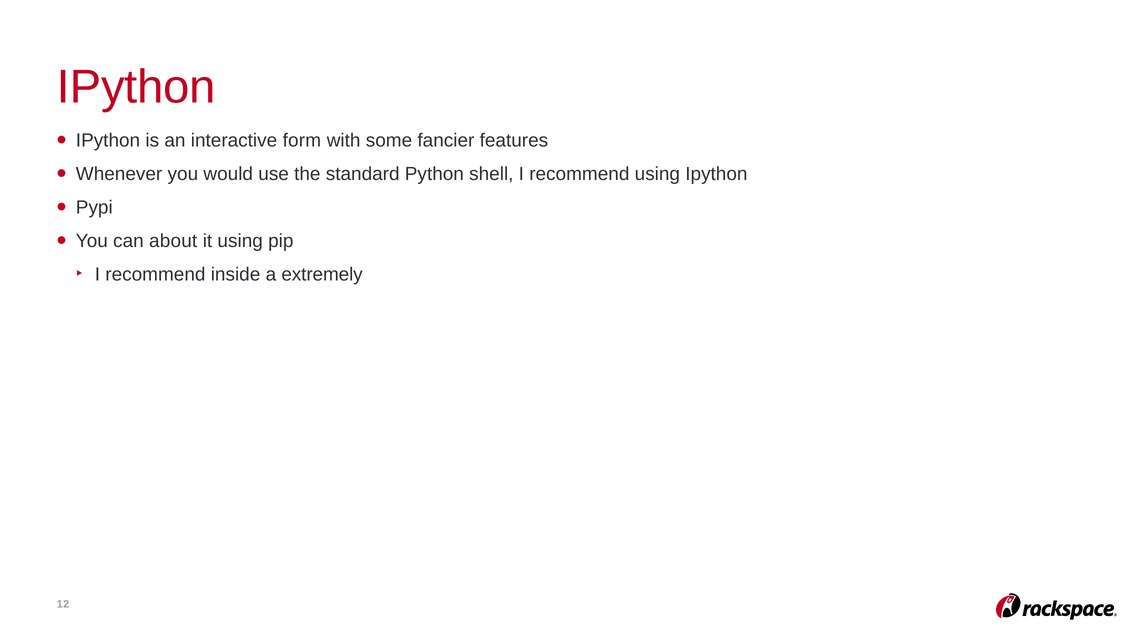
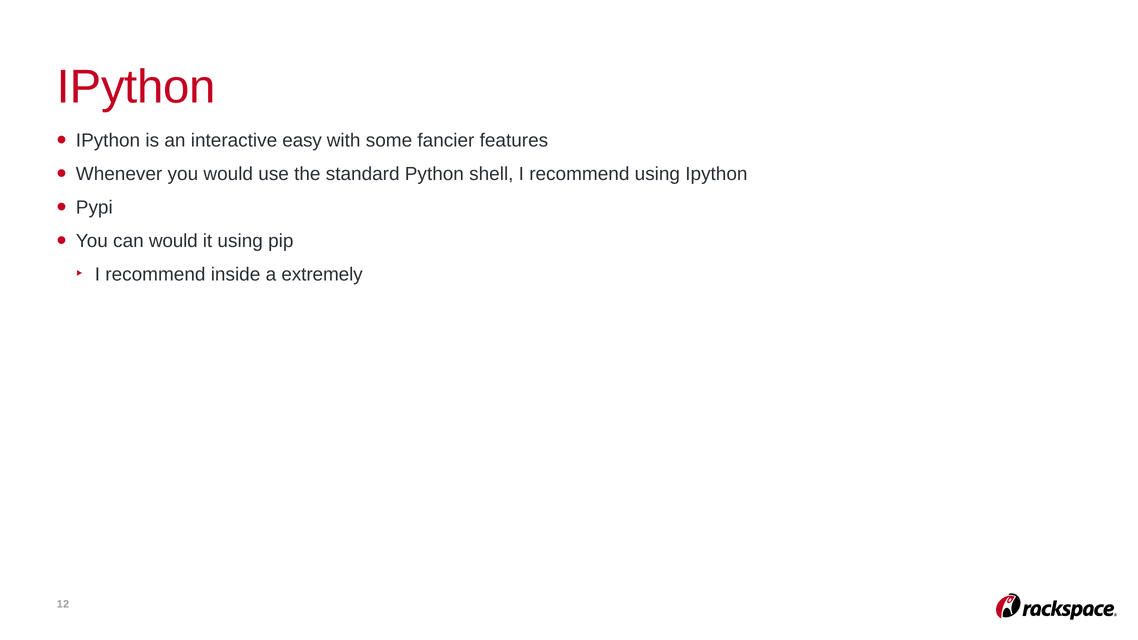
form: form -> easy (302, 141)
can about: about -> would (173, 241)
